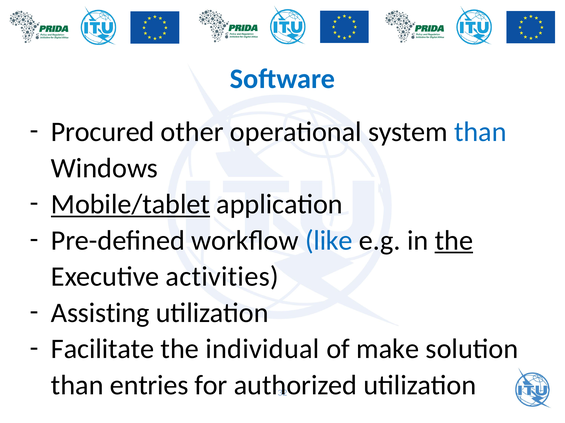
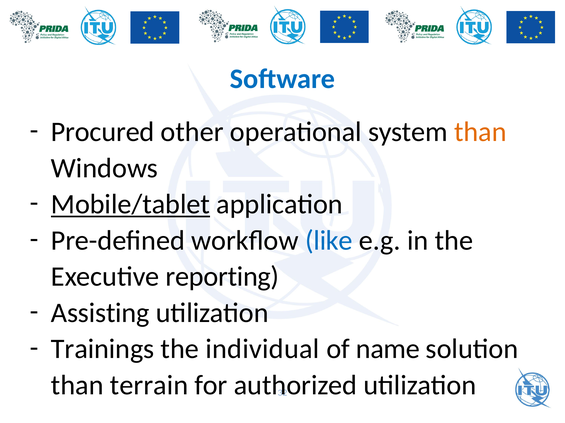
than colour: blue -> orange (480, 132)
the underline: present -> none (454, 241)
activities: activities -> reporting (222, 277)
Facilitate: Facilitate -> Trainings (103, 350)
make: make -> name (388, 350)
entries: entries -> terrain (149, 386)
